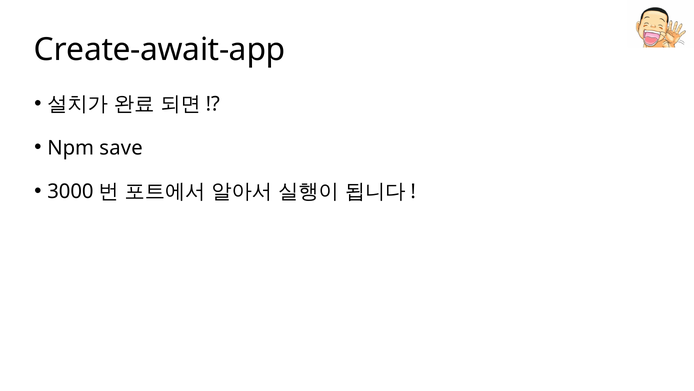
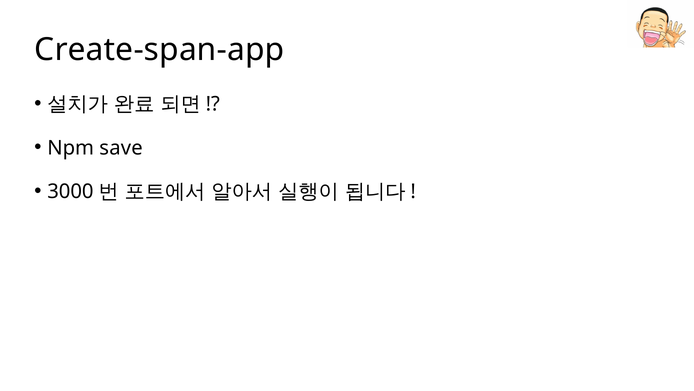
Create-await-app: Create-await-app -> Create-span-app (159, 50)
